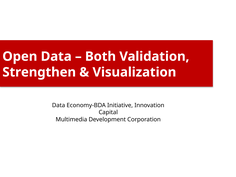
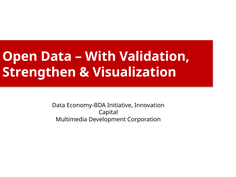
Both: Both -> With (100, 56)
